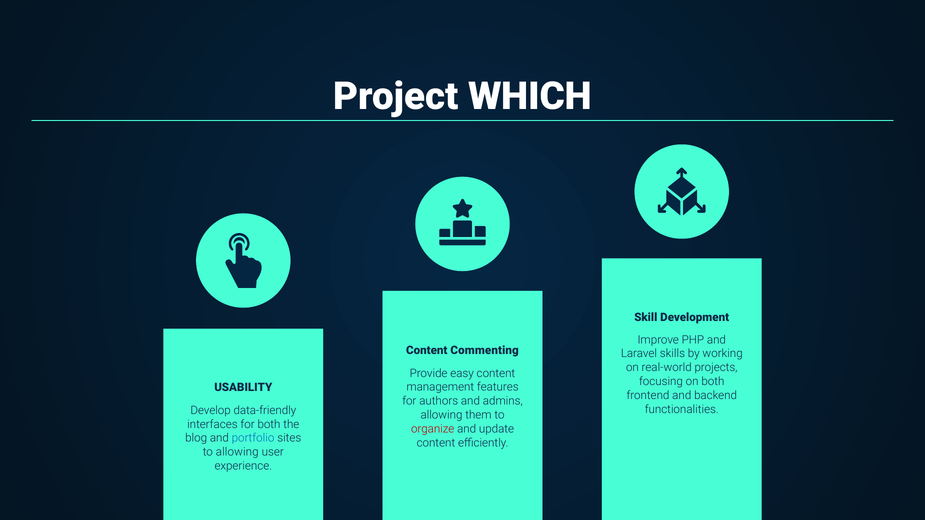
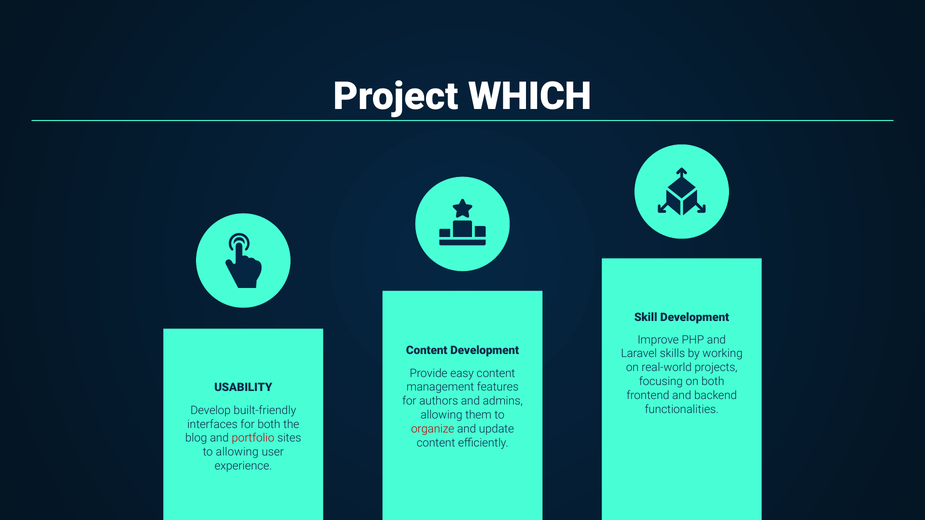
Content Commenting: Commenting -> Development (485, 351)
data-friendly: data-friendly -> built-friendly (265, 411)
portfolio colour: blue -> red (253, 438)
